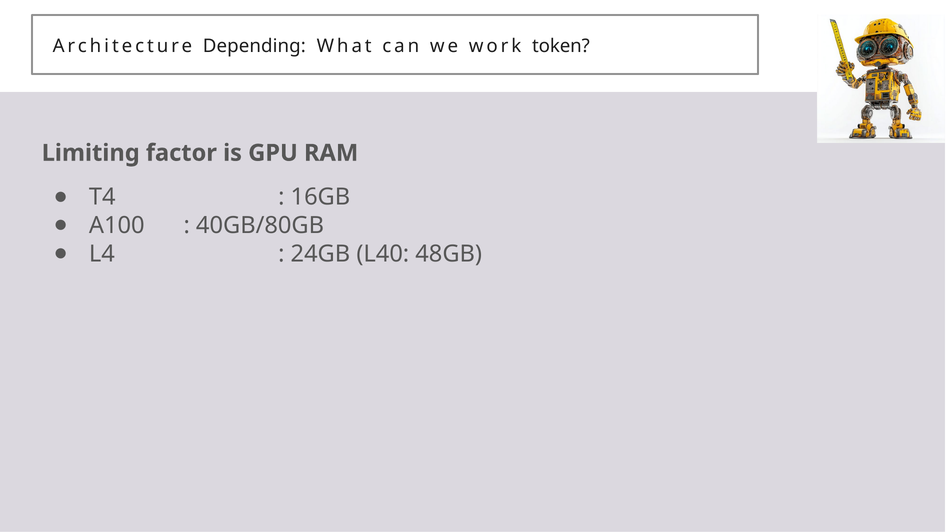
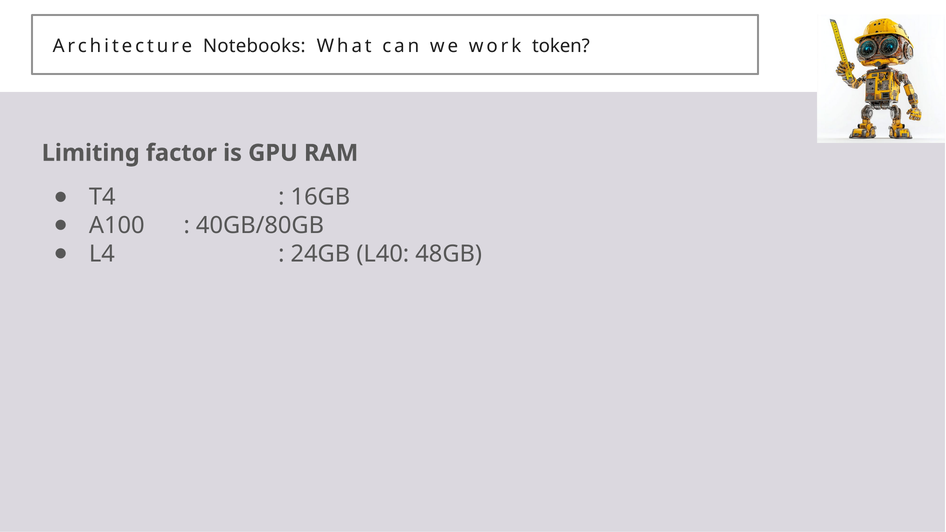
Depending: Depending -> Notebooks (254, 46)
